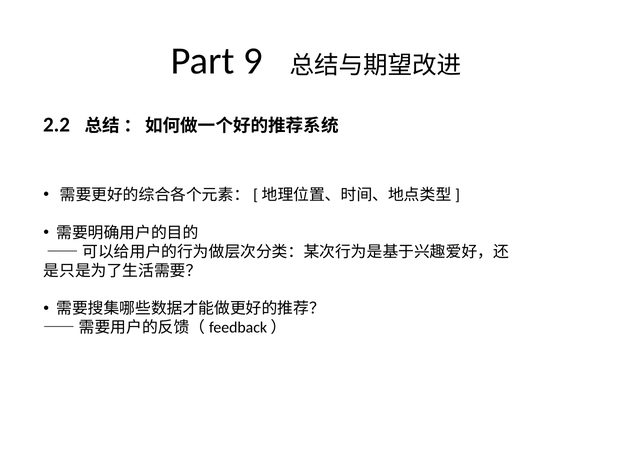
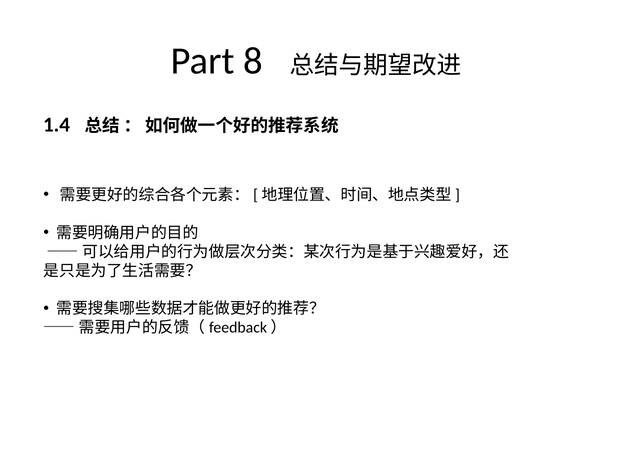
9: 9 -> 8 (253, 61)
2.2: 2.2 -> 1.4 (57, 125)
